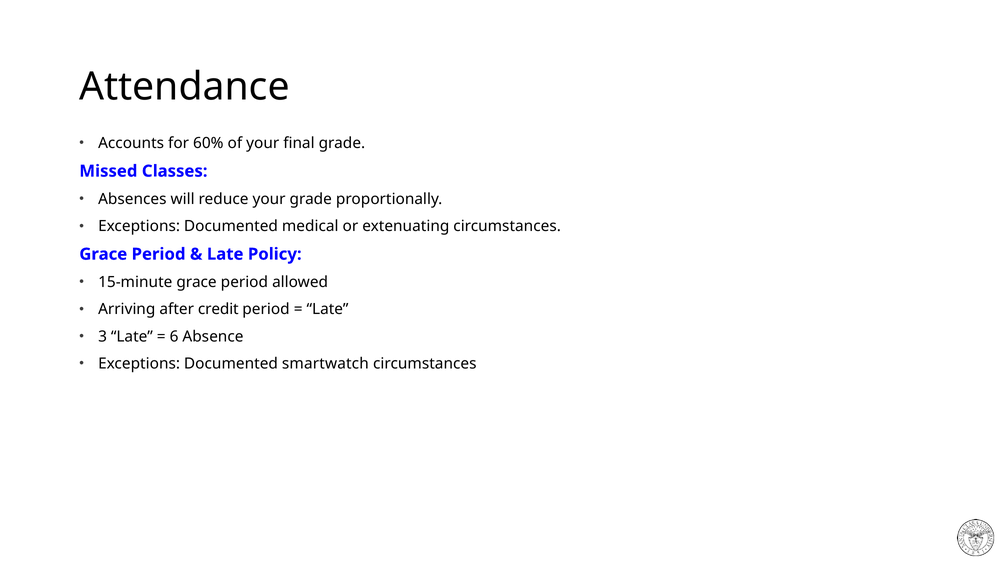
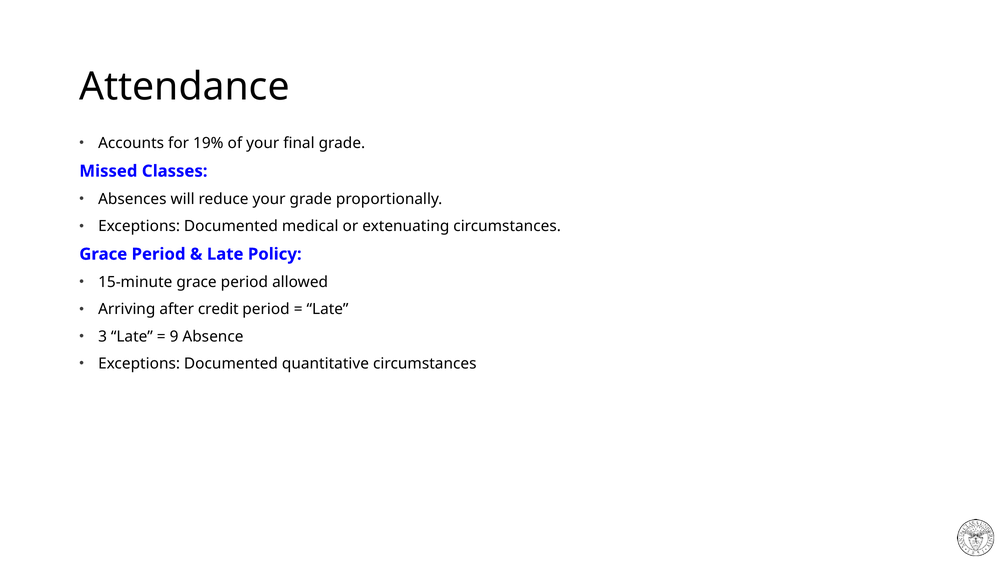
60%: 60% -> 19% (208, 143)
6: 6 -> 9 (174, 336)
smartwatch: smartwatch -> quantitative (325, 363)
